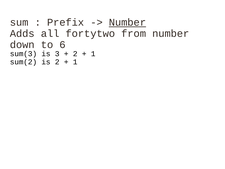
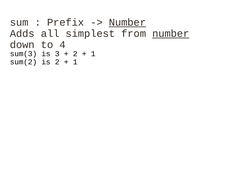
fortytwo: fortytwo -> simplest (90, 33)
number underline: none -> present (171, 33)
6: 6 -> 4 (63, 45)
